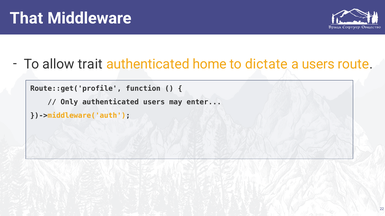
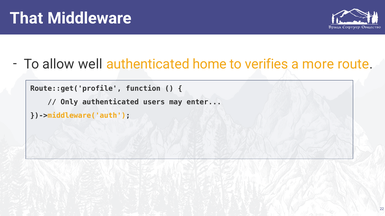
trait: trait -> well (90, 64)
dictate: dictate -> verifies (267, 64)
a users: users -> more (318, 64)
